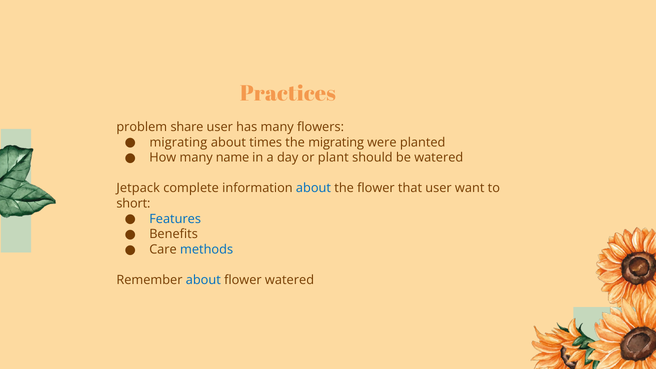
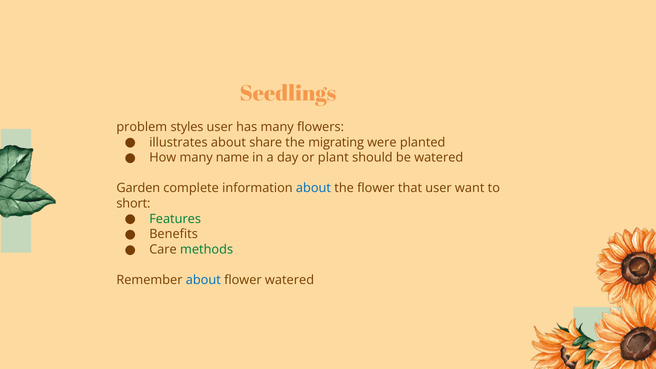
Practices: Practices -> Seedlings (288, 93)
share: share -> styles (187, 127)
migrating: migrating -> illustrates (178, 142)
times: times -> share (266, 142)
Jetpack: Jetpack -> Garden (138, 188)
Features colour: blue -> green (175, 219)
methods colour: blue -> green (207, 250)
